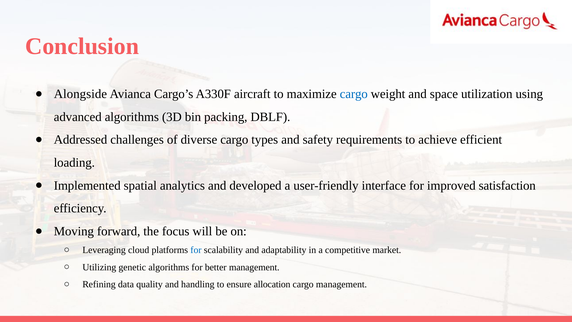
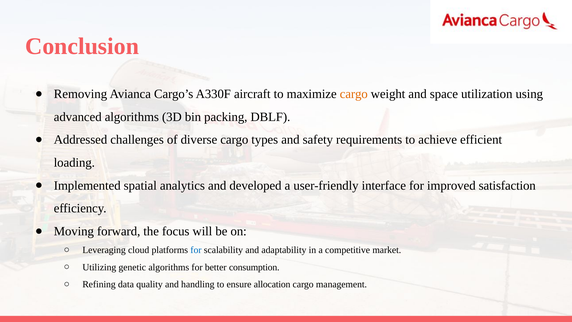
Alongside: Alongside -> Removing (80, 94)
cargo colour: blue -> orange (354, 94)
better management: management -> consumption (254, 267)
